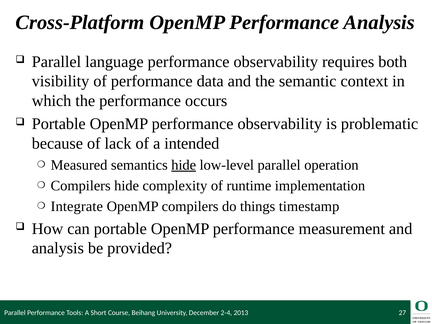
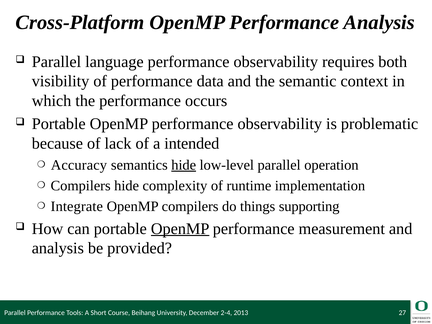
Measured: Measured -> Accuracy (79, 165)
timestamp: timestamp -> supporting (309, 206)
OpenMP underline: none -> present (180, 229)
